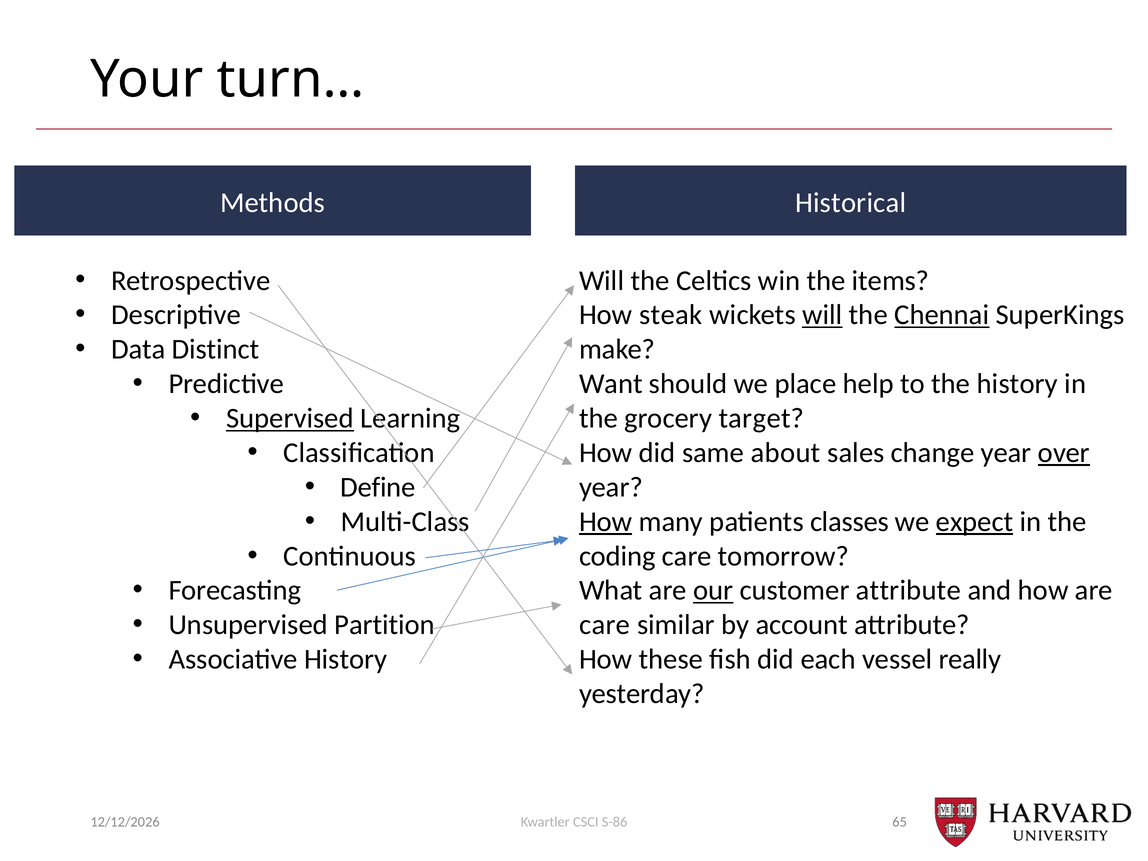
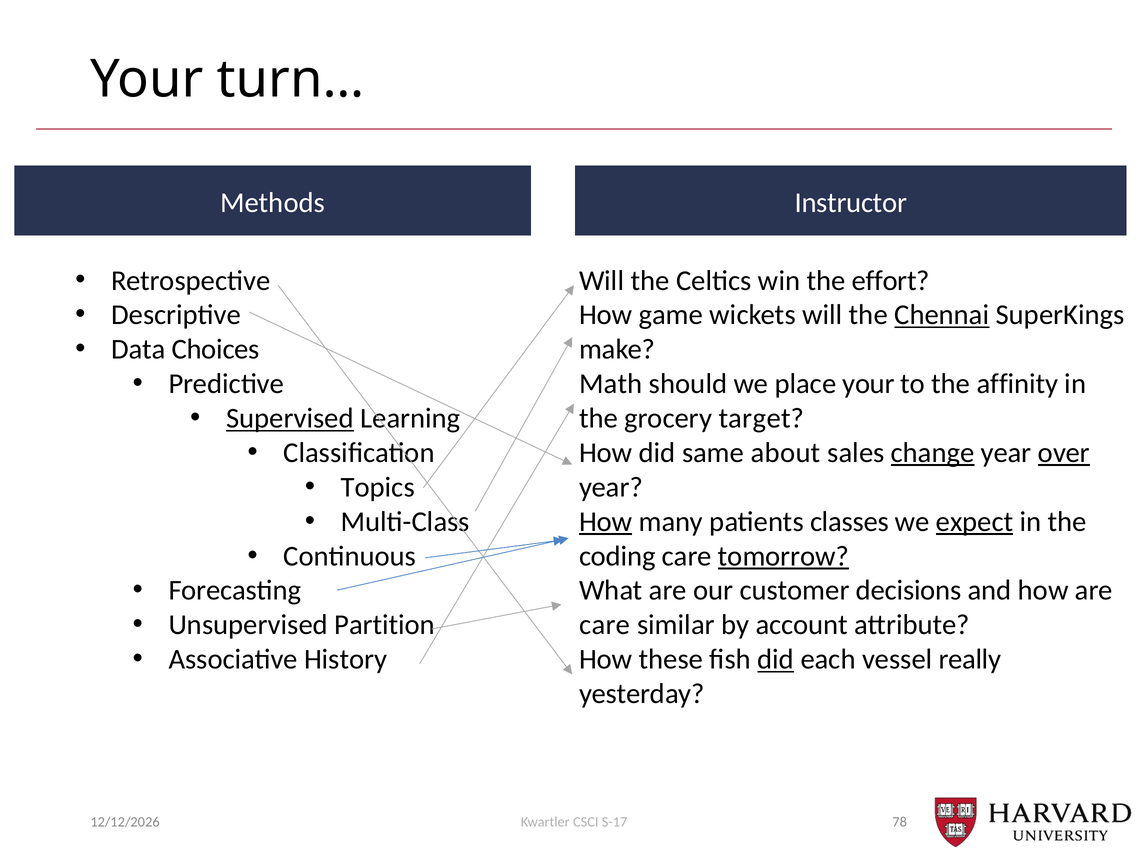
Historical: Historical -> Instructor (851, 203)
items: items -> effort (891, 281)
steak: steak -> game (671, 315)
will underline: present -> none (822, 315)
Distinct: Distinct -> Choices (216, 349)
Want: Want -> Math (611, 384)
place help: help -> your (868, 384)
the history: history -> affinity (1017, 384)
change underline: none -> present (933, 453)
Define: Define -> Topics (378, 487)
tomorrow underline: none -> present (783, 556)
our underline: present -> none (713, 591)
customer attribute: attribute -> decisions (909, 591)
did underline: none -> present (776, 659)
S-86: S-86 -> S-17 (615, 822)
65: 65 -> 78 (900, 822)
